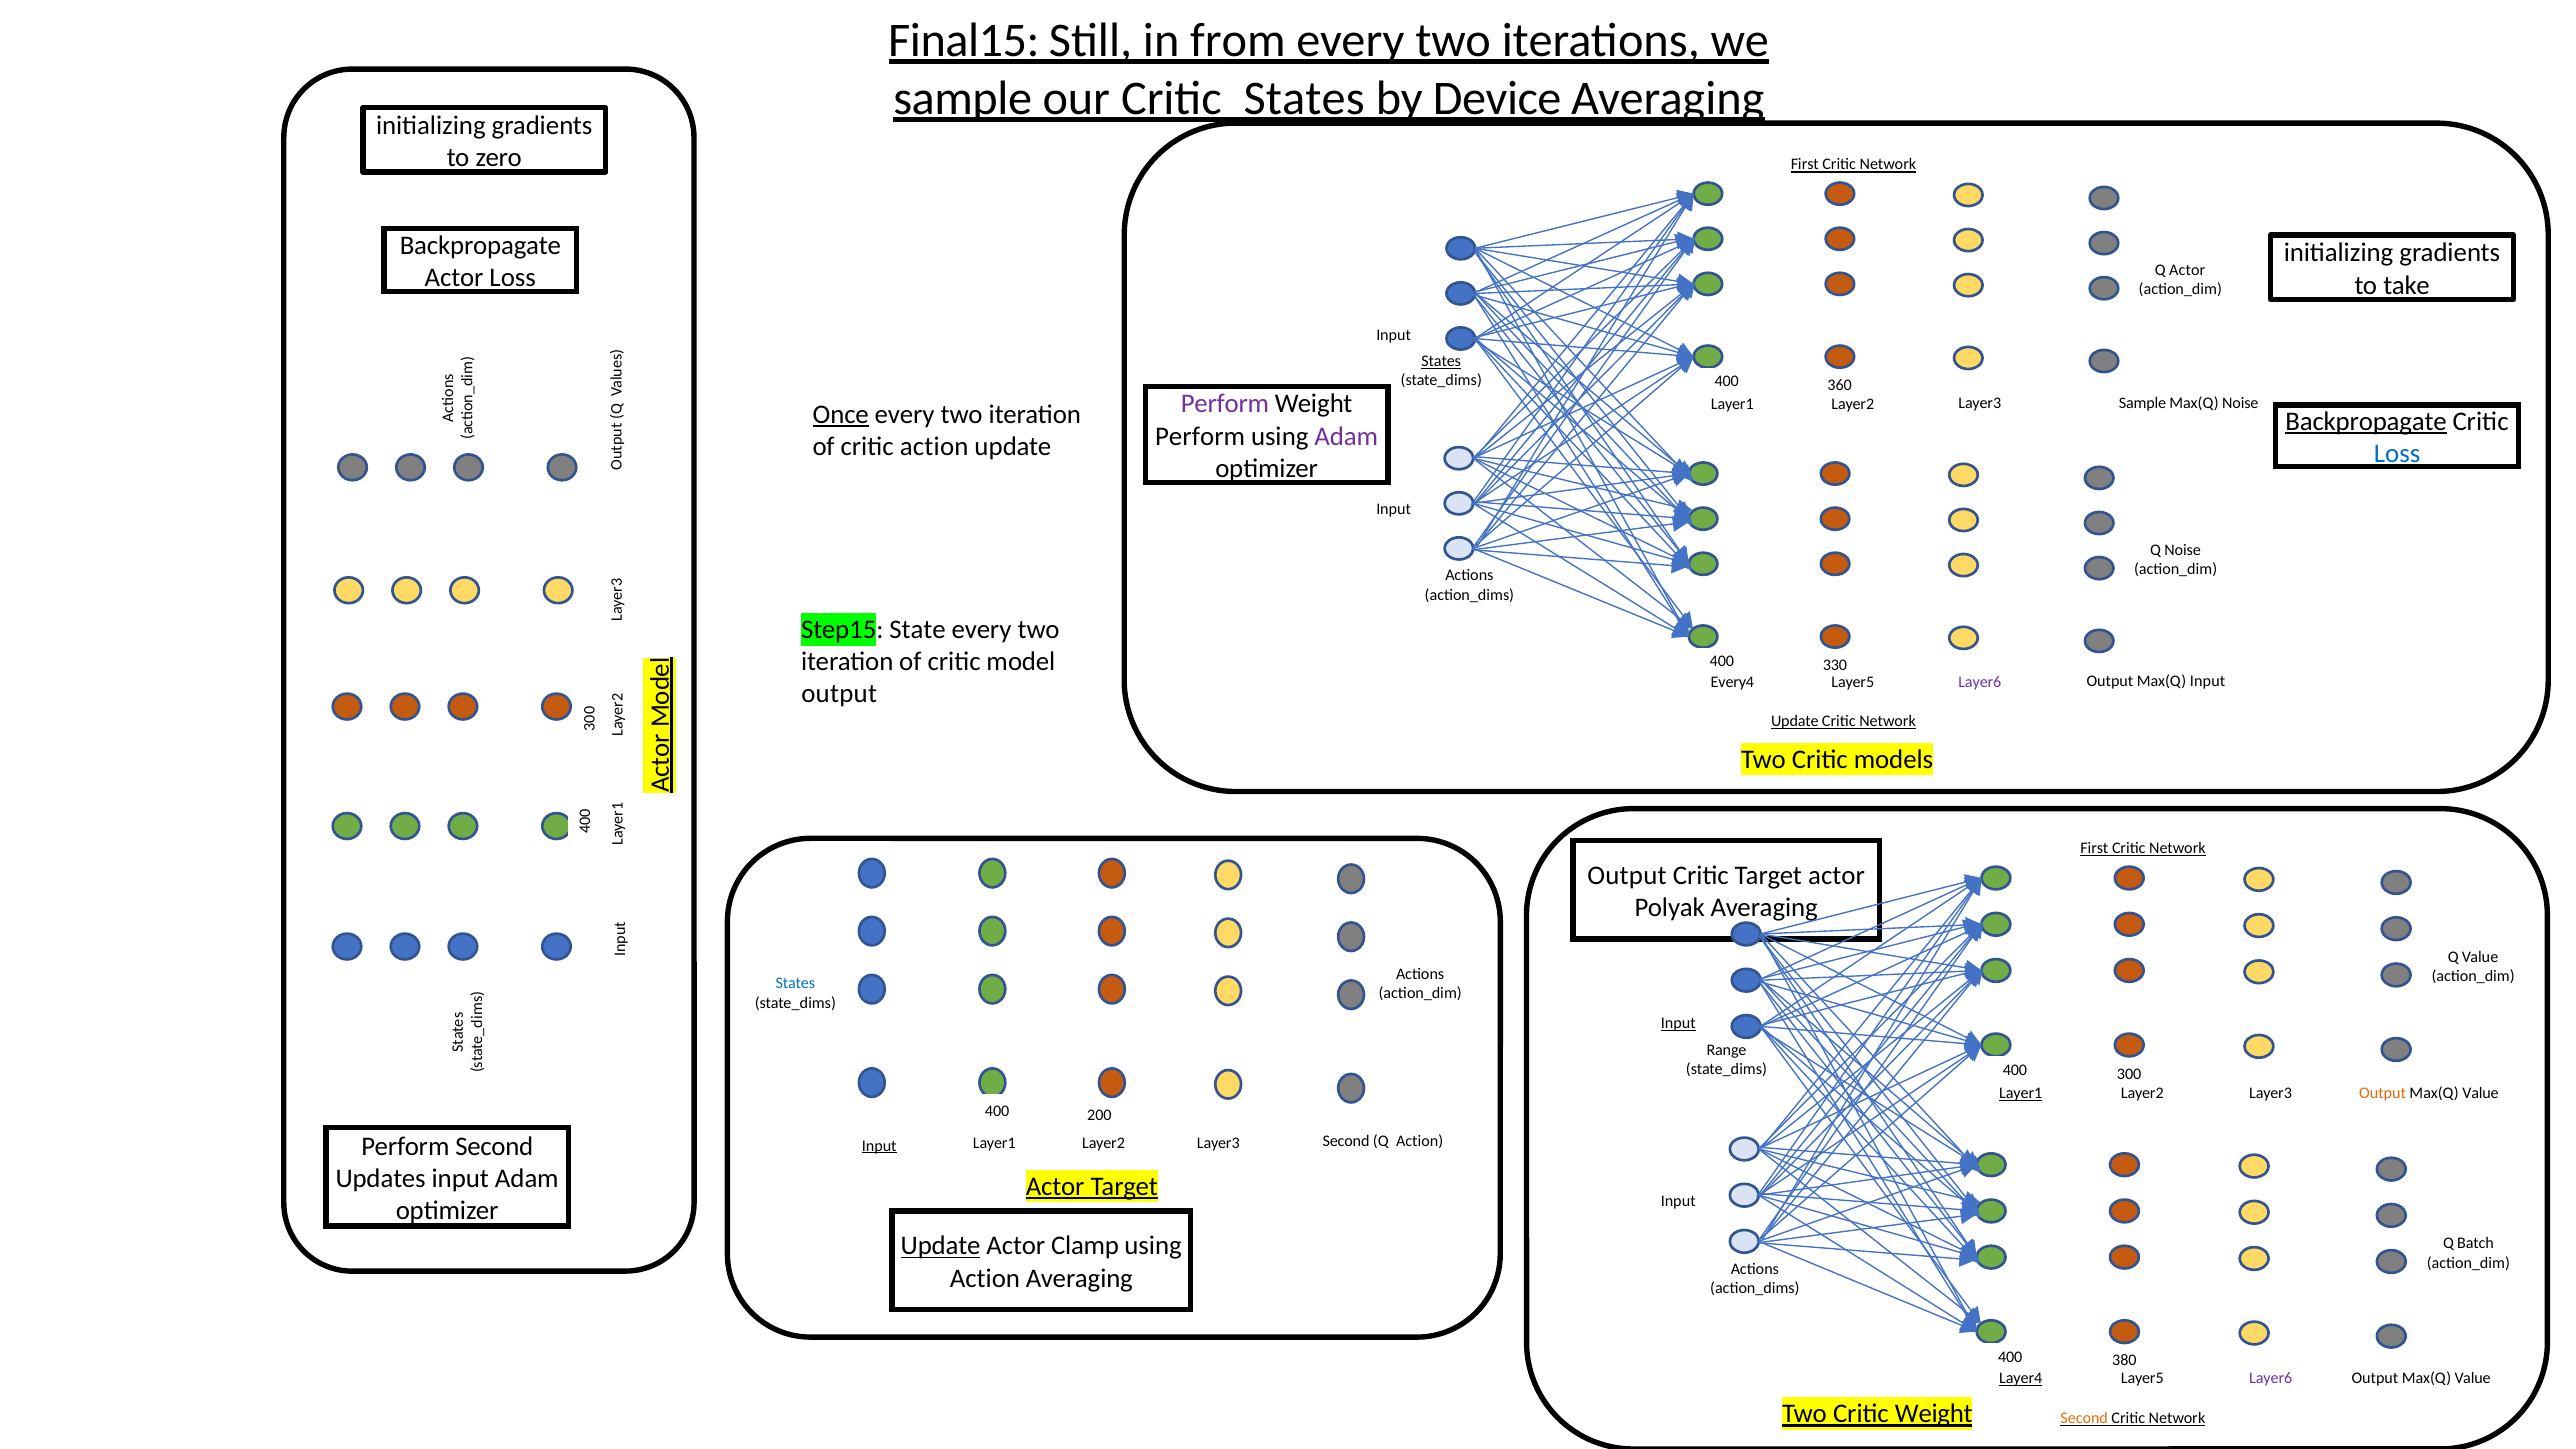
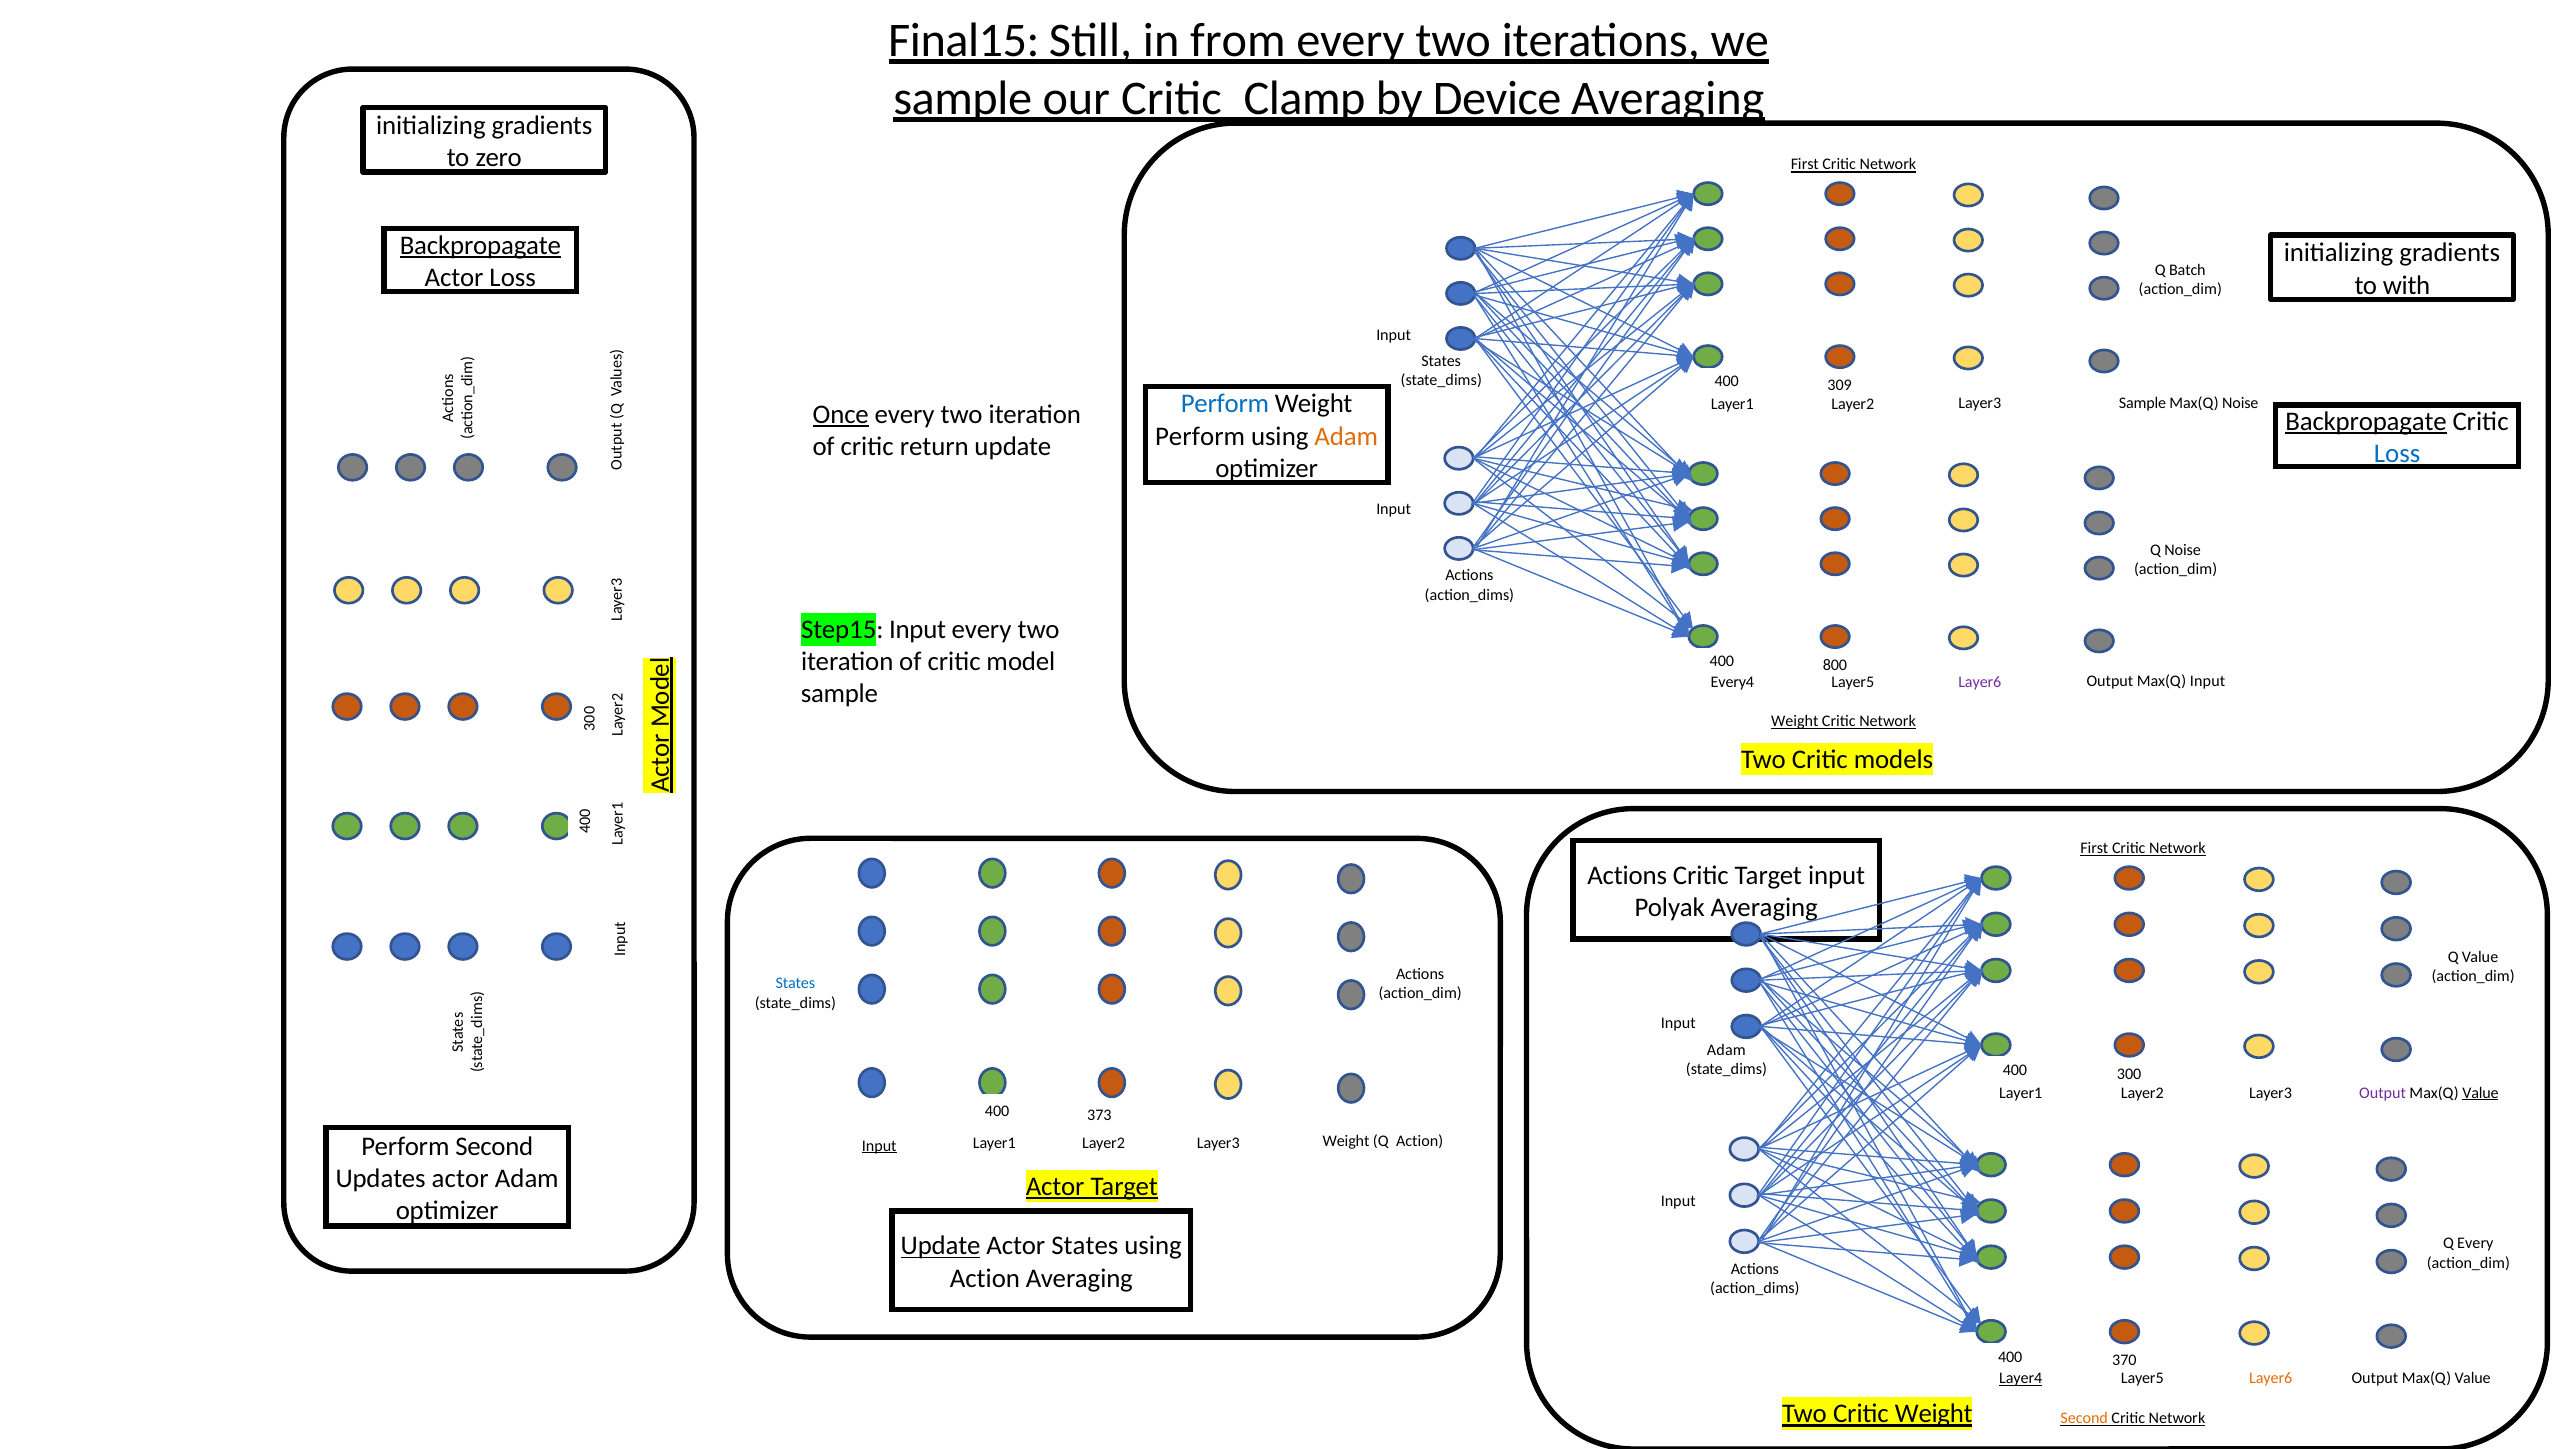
Critic States: States -> Clamp (1304, 99)
Backpropagate underline: none -> present (480, 246)
Q Actor: Actor -> Batch (2187, 270)
take: take -> with (2407, 285)
States underline: present -> none (1441, 361)
360: 360 -> 309 (1840, 385)
Perform colour: purple -> blue (1225, 404)
Adam colour: purple -> orange (1346, 436)
critic action: action -> return (934, 446)
Step15 State: State -> Input (918, 629)
330: 330 -> 800 (1835, 665)
output: output -> sample (839, 694)
Update: Update -> Weight (1795, 721)
Output: Output -> Actions (1627, 876)
Target actor: actor -> input (1837, 876)
Input underline: present -> none (1678, 1023)
Range: Range -> Adam (1726, 1050)
Layer1 underline: present -> none (2021, 1094)
Output colour: orange -> purple (2383, 1093)
Value underline: none -> present (2480, 1093)
200: 200 -> 373 (1099, 1115)
Layer2 Second: Second -> Weight (1346, 1141)
Updates input: input -> actor (460, 1179)
Actor Clamp: Clamp -> States (1085, 1246)
Q Batch: Batch -> Every (2475, 1243)
380: 380 -> 370 (2124, 1361)
Layer6 colour: purple -> orange (2271, 1378)
